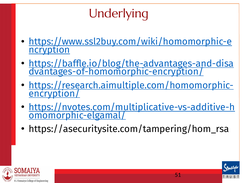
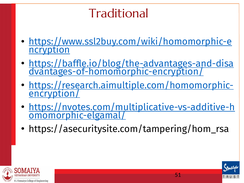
Underlying: Underlying -> Traditional (119, 13)
